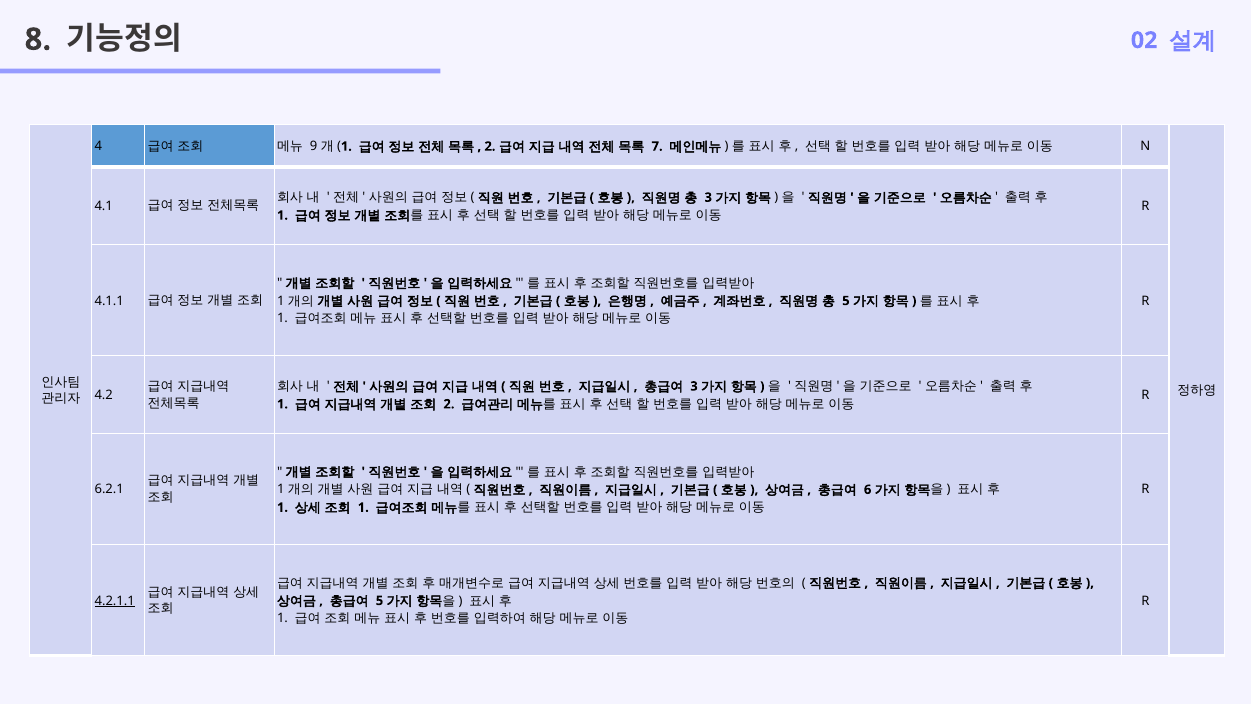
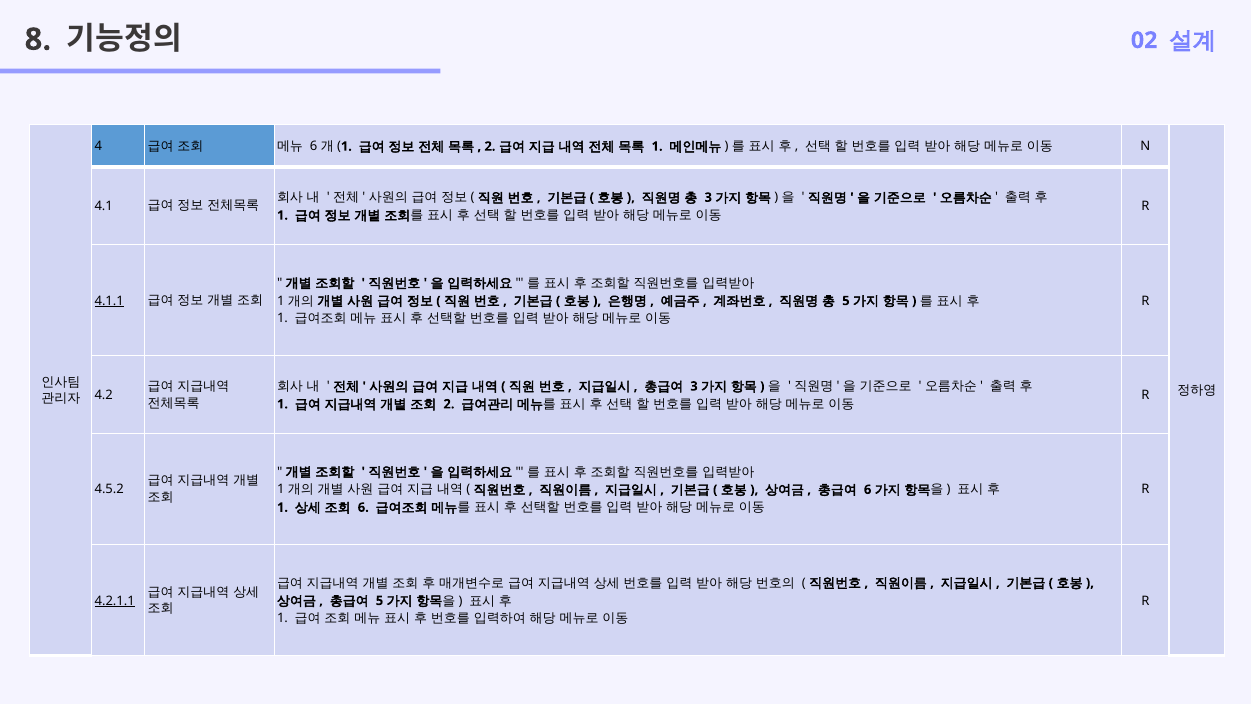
9: 9 -> 6 (314, 146)
7: 7 -> 1 (657, 146)
4.1.1 underline: none -> present (109, 301)
6.2.1: 6.2.1 -> 4.5.2 (109, 489)
1: 1 -> 6 (363, 507)
